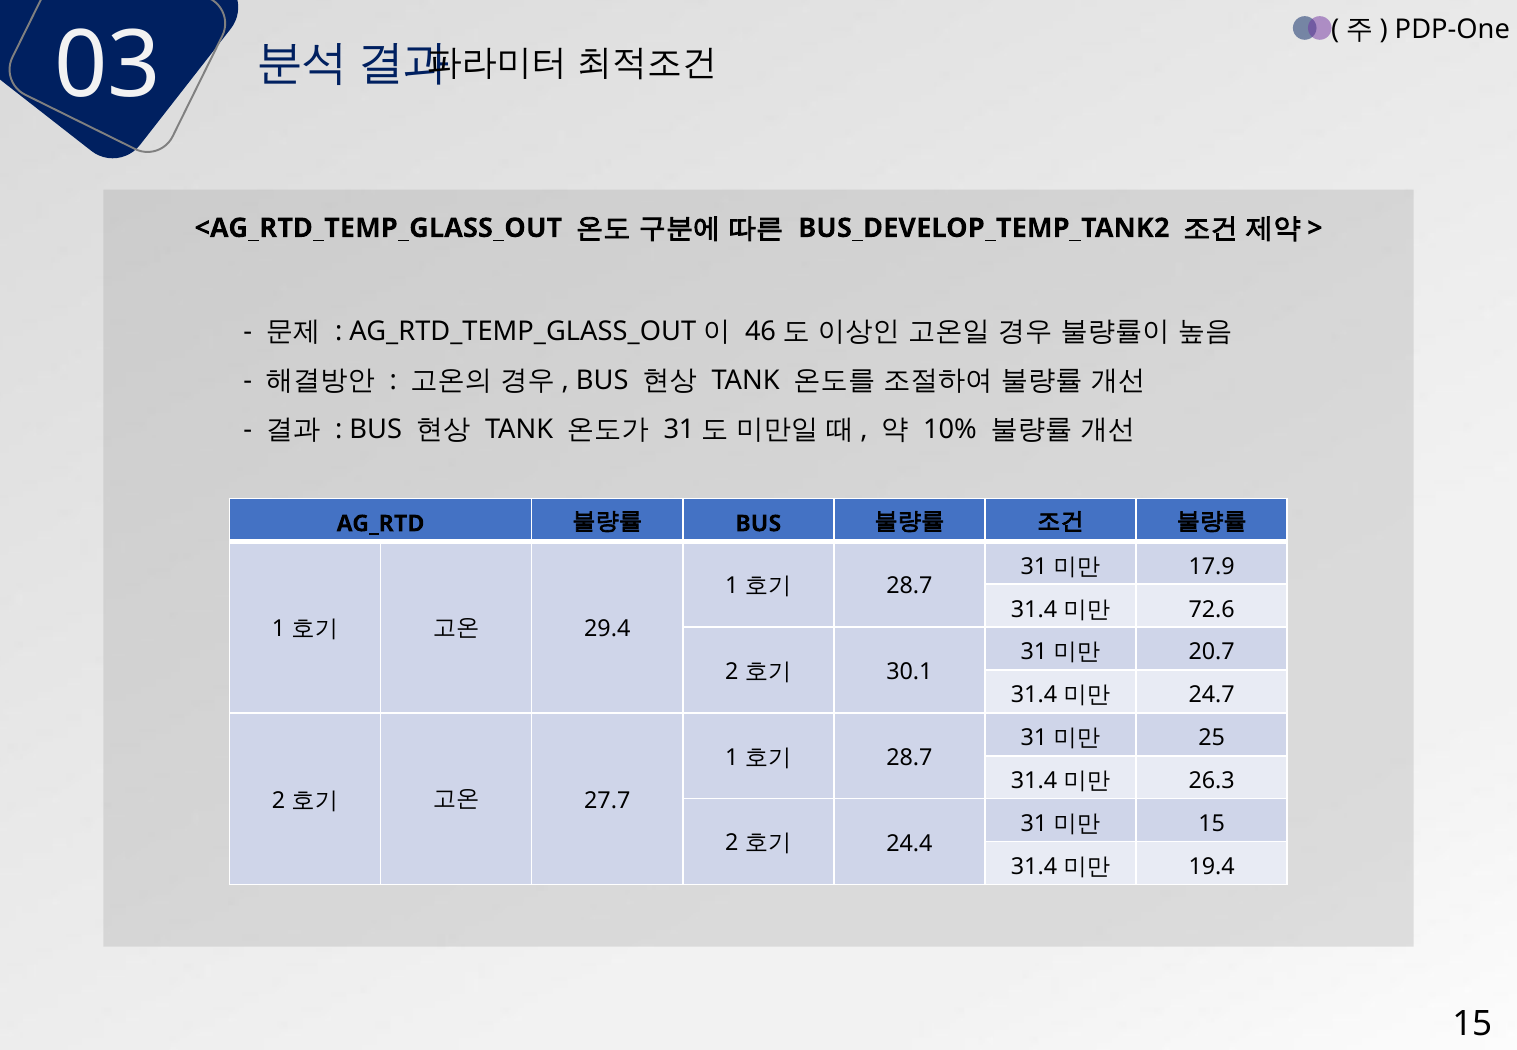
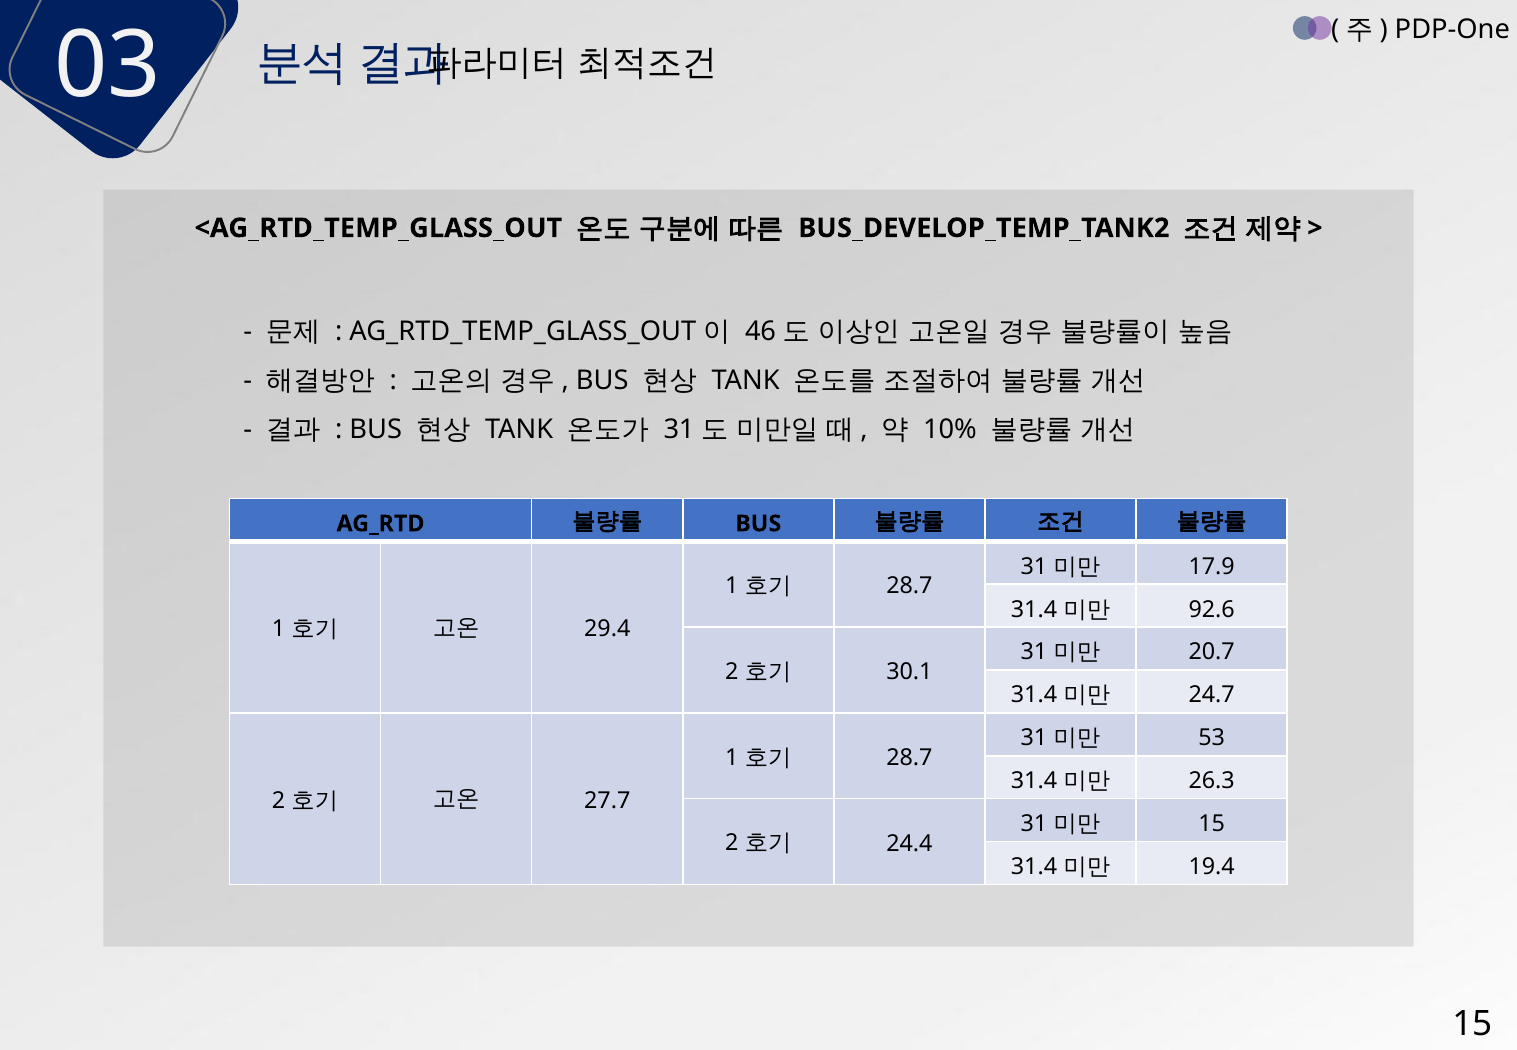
72.6: 72.6 -> 92.6 (1212, 610)
25: 25 -> 53 (1212, 738)
